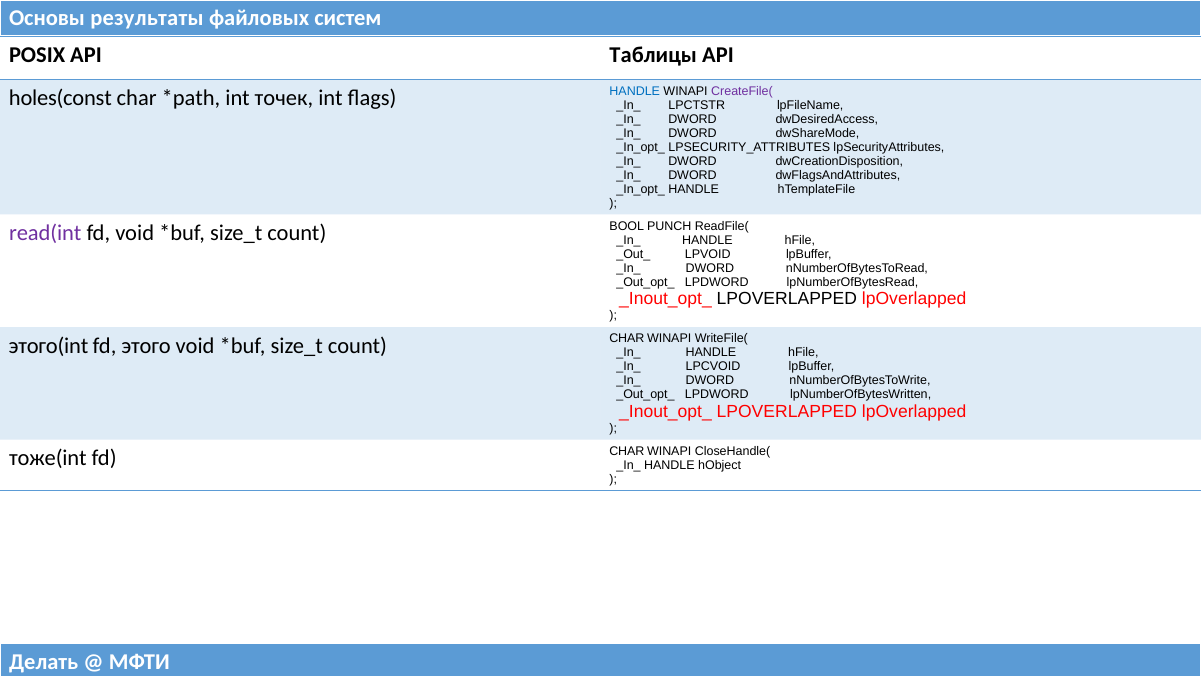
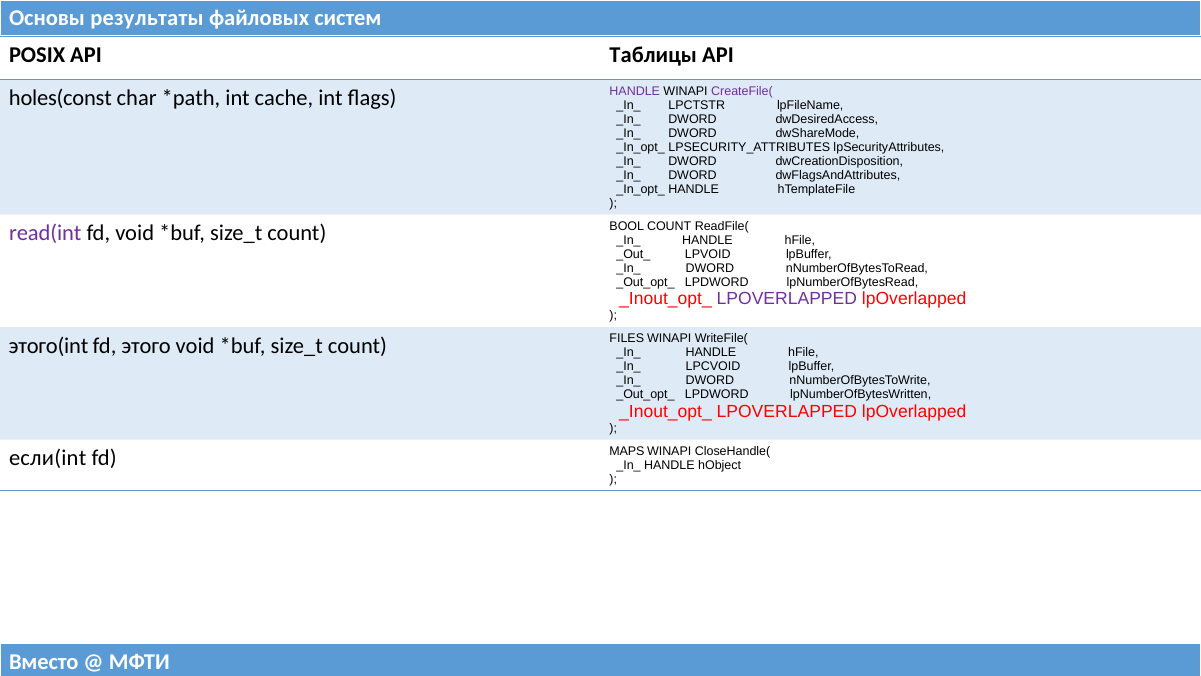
точек: точек -> cache (284, 98)
HANDLE colour: blue -> purple (635, 91)
BOOL PUNCH: PUNCH -> COUNT (669, 226)
LPOVERLAPPED colour: black -> purple (787, 299)
count CHAR: CHAR -> FILES (627, 339)
тоже(int: тоже(int -> если(int (48, 458)
fd CHAR: CHAR -> MAPS (627, 451)
Делать: Делать -> Вместо (44, 662)
